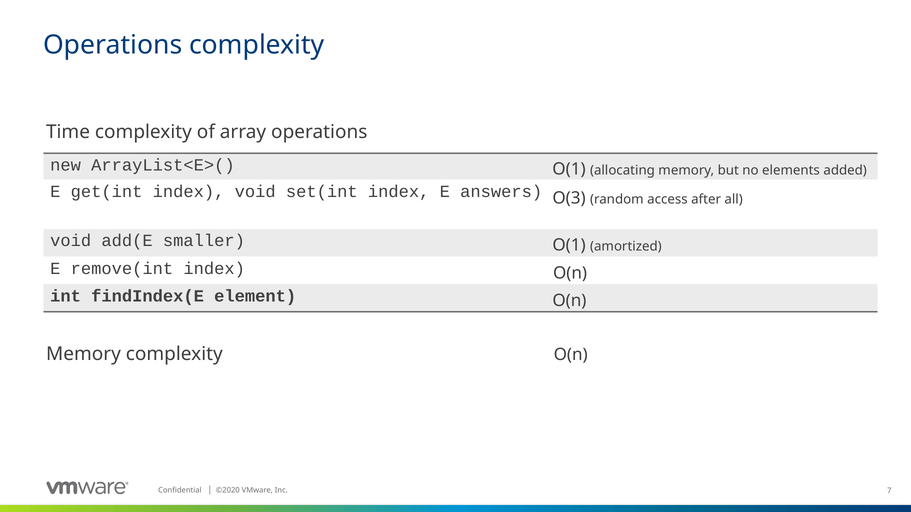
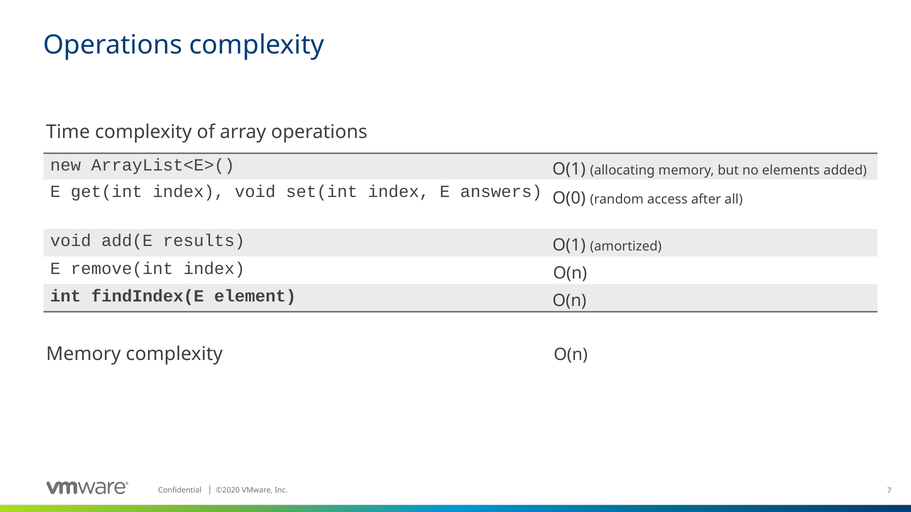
O(3: O(3 -> O(0 (569, 198)
smaller: smaller -> results (204, 241)
